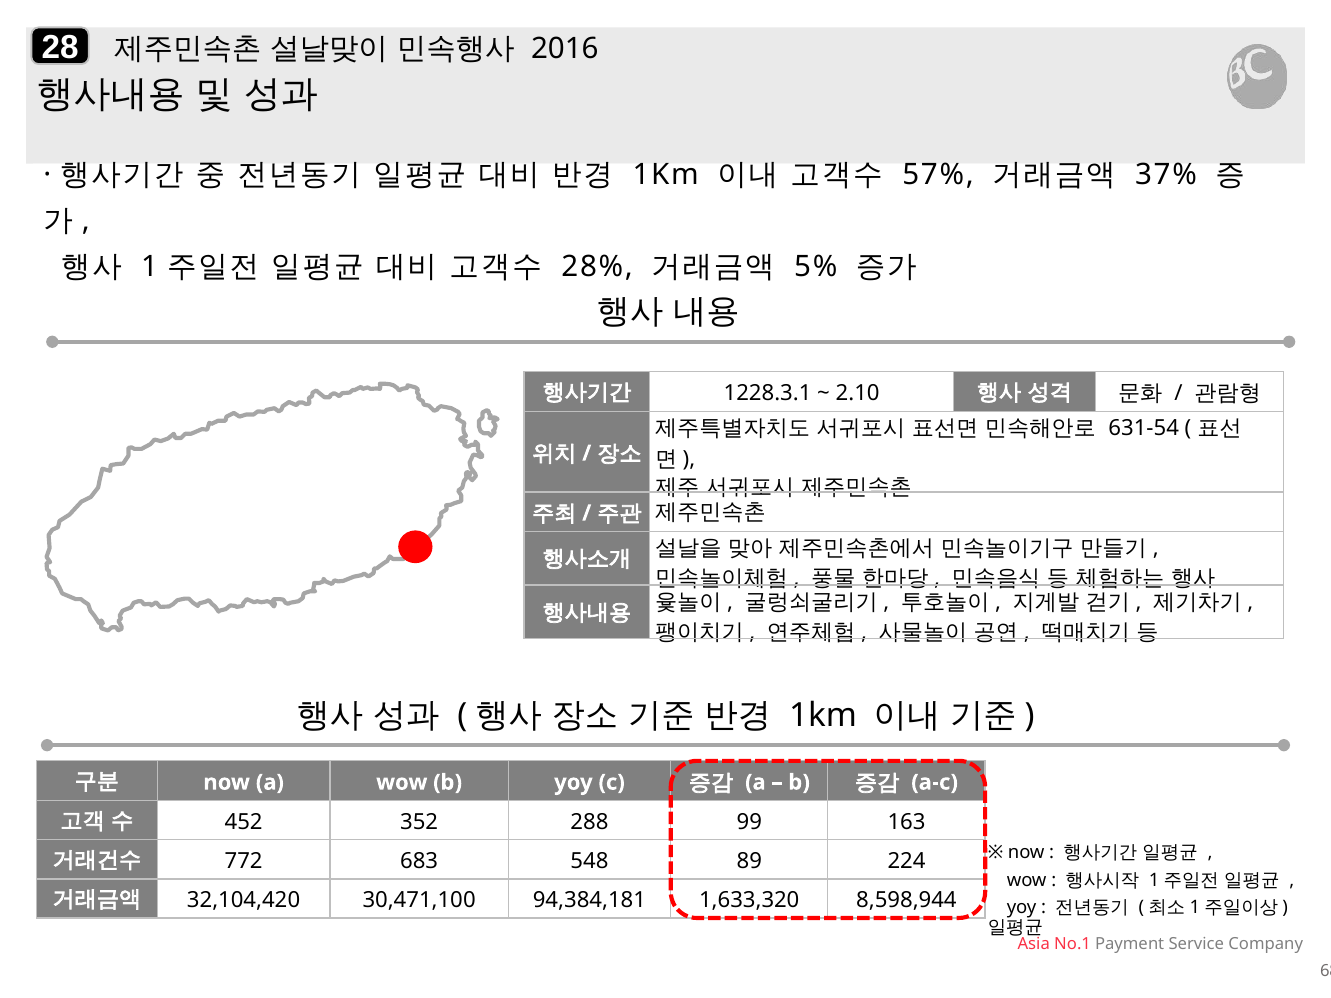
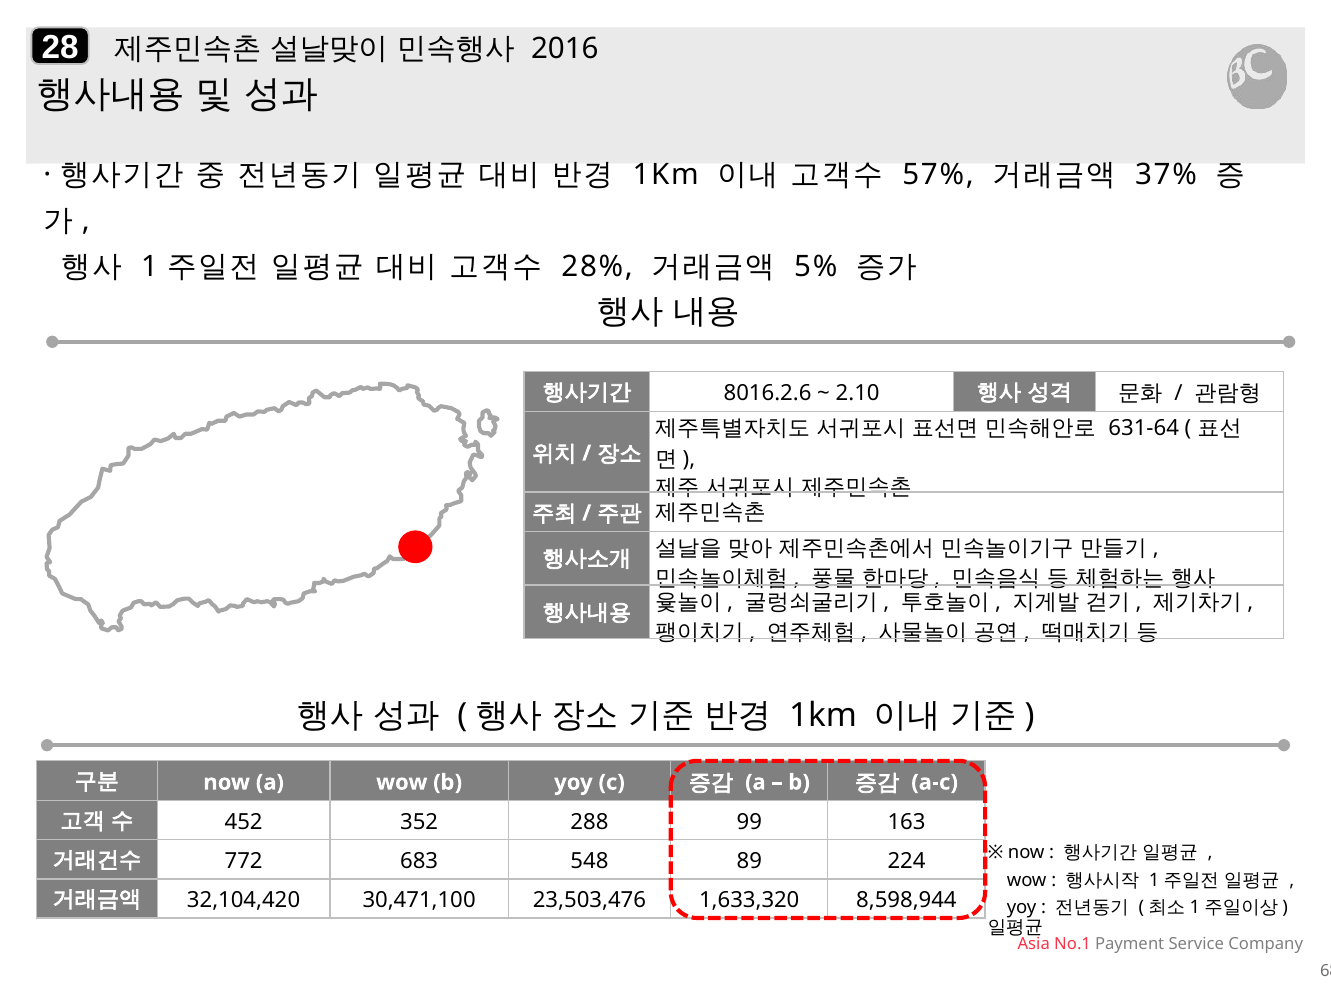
1228.3.1: 1228.3.1 -> 8016.2.6 (768, 393)
631-54: 631-54 -> 631-64 (1144, 429)
94,384,181: 94,384,181 -> 23,503,476 (589, 900)
